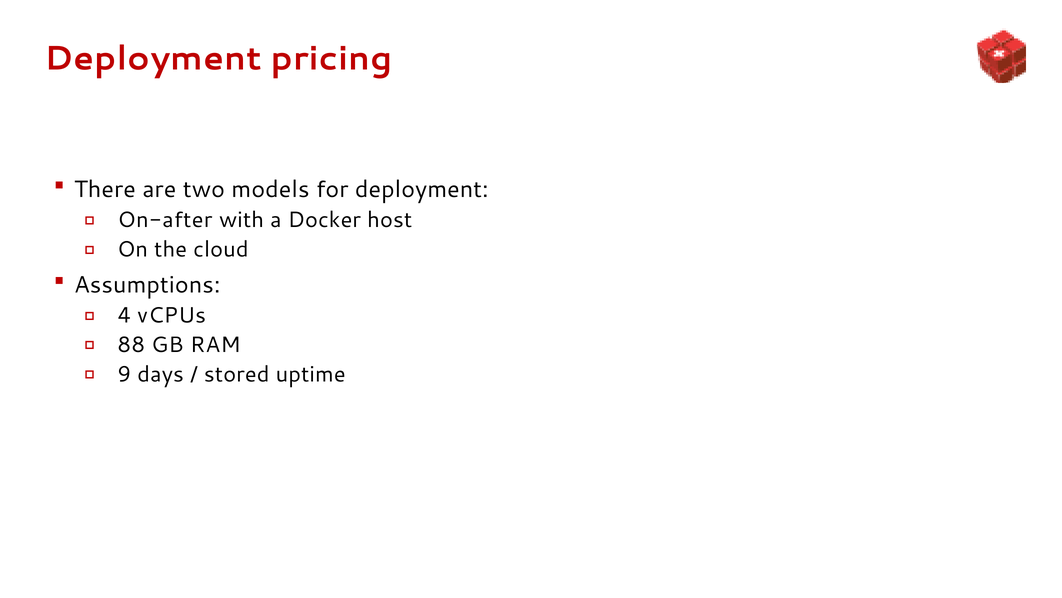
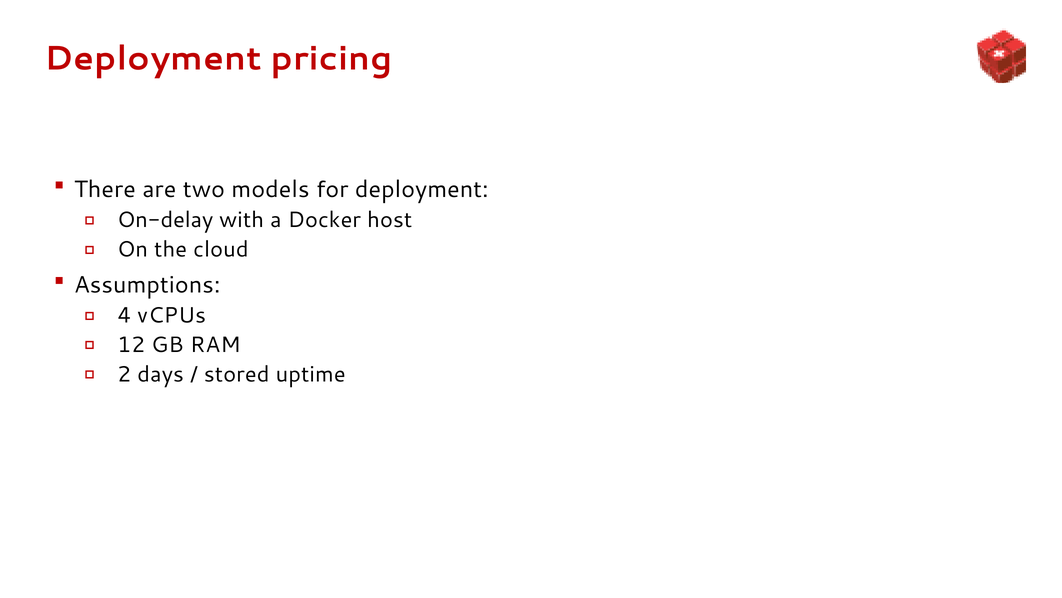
On-after: On-after -> On-delay (165, 220)
88: 88 -> 12 (131, 344)
9: 9 -> 2 (124, 374)
